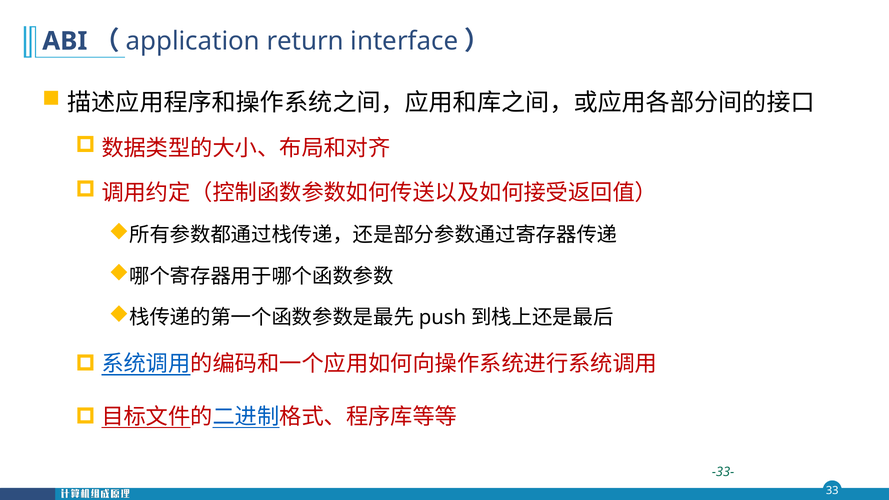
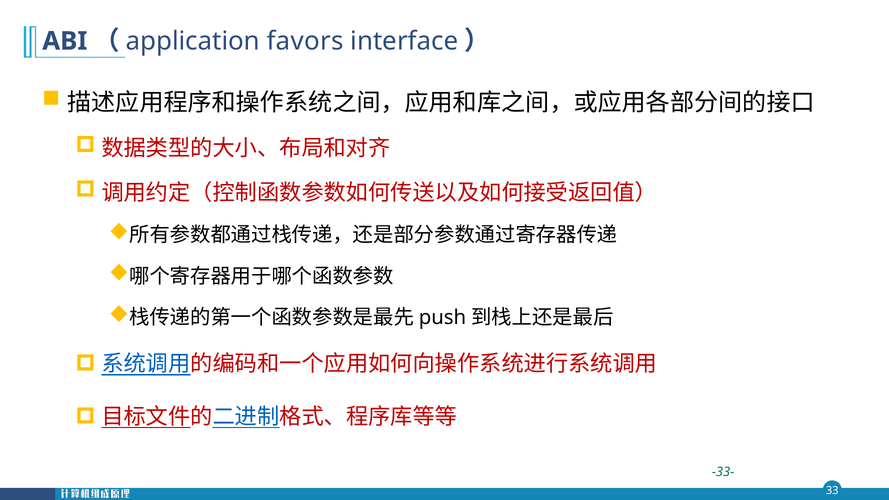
return: return -> favors (305, 41)
